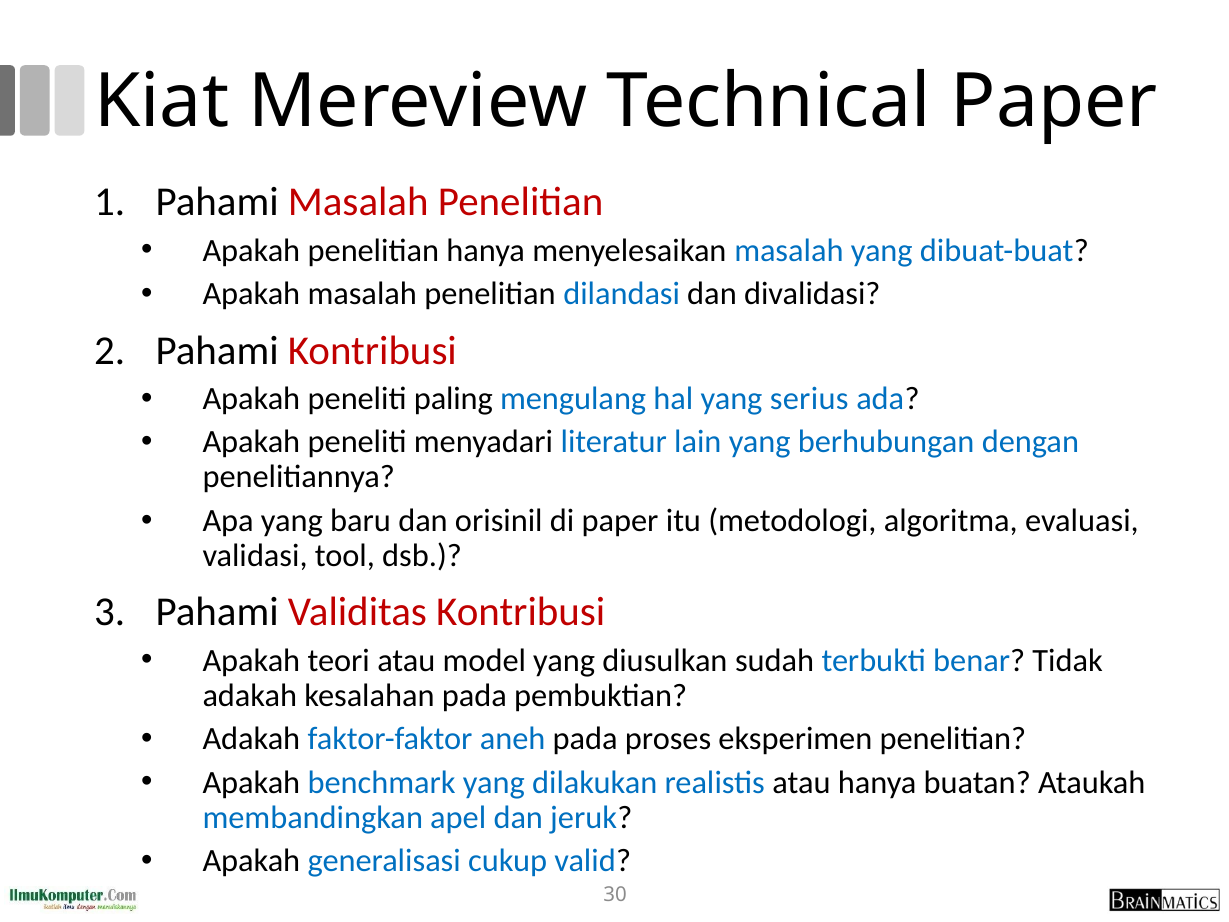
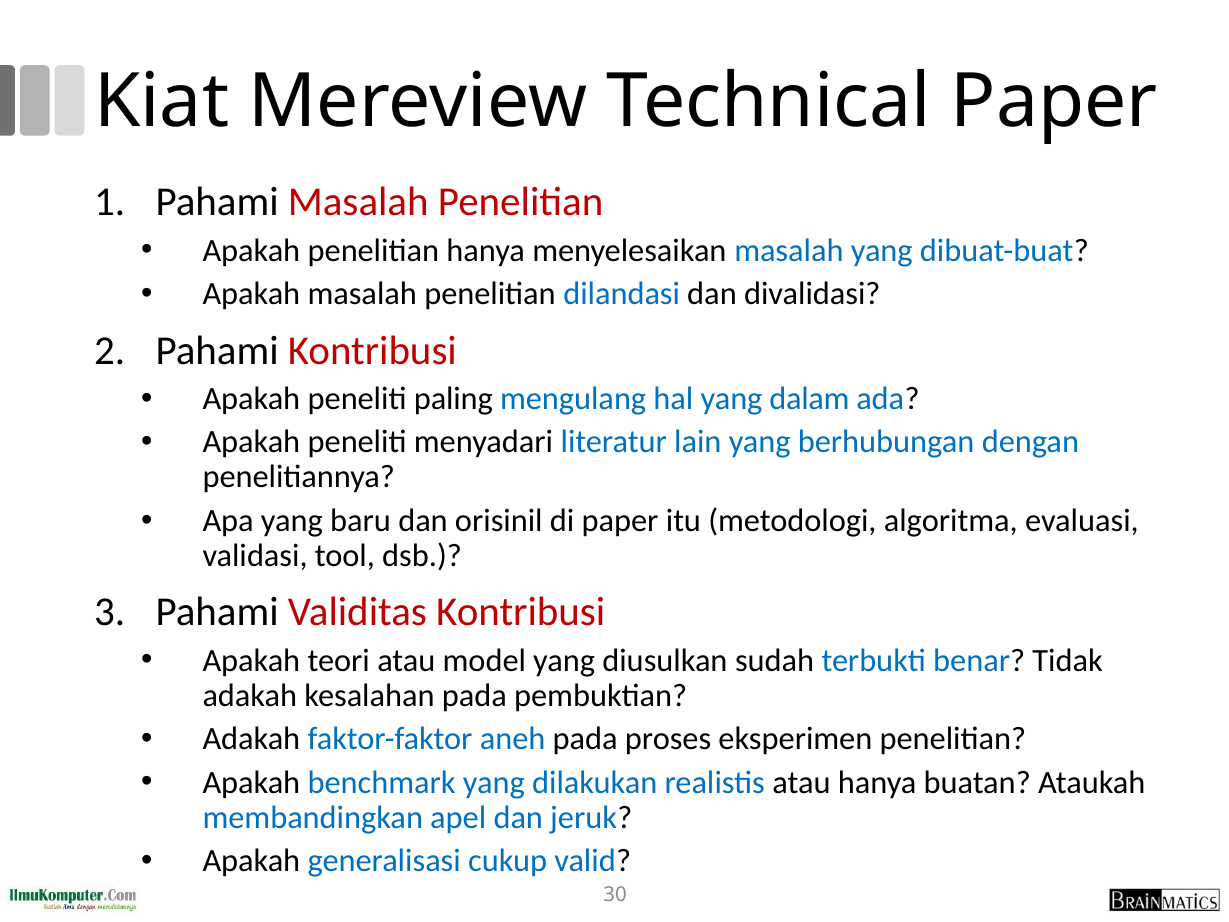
serius: serius -> dalam (810, 399)
